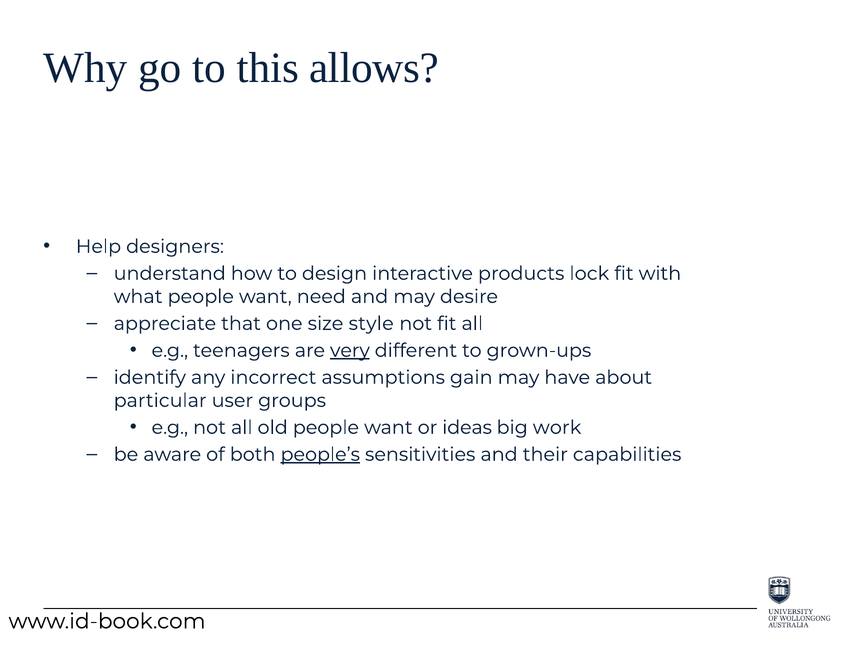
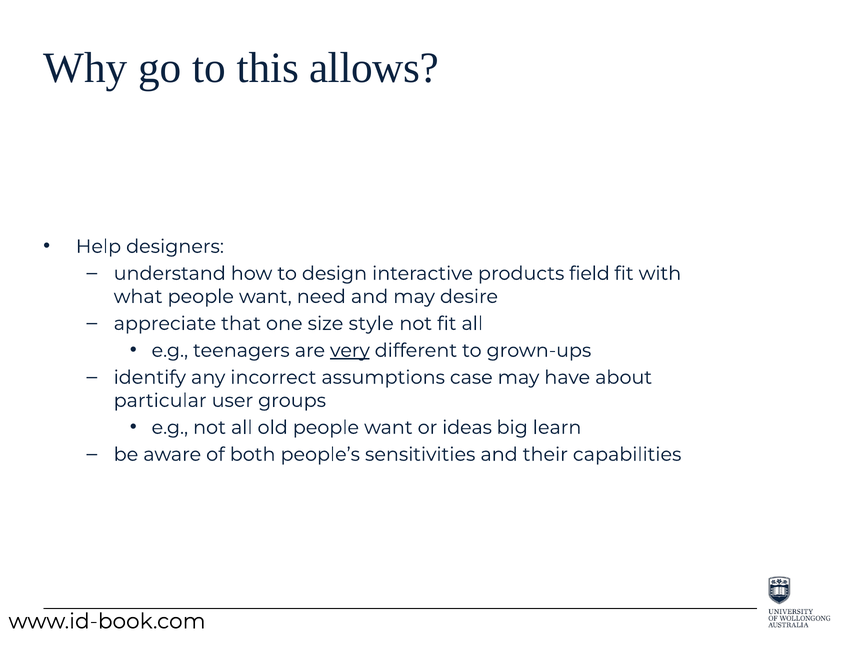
lock: lock -> field (589, 273)
gain: gain -> case (471, 377)
work: work -> learn (557, 427)
people’s underline: present -> none (320, 454)
